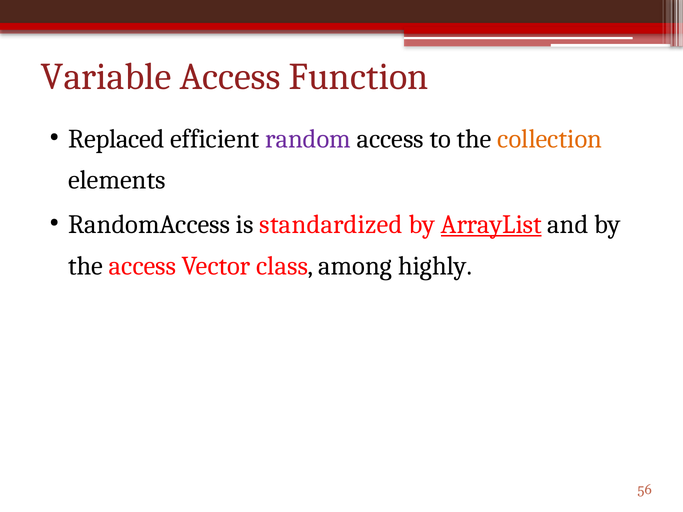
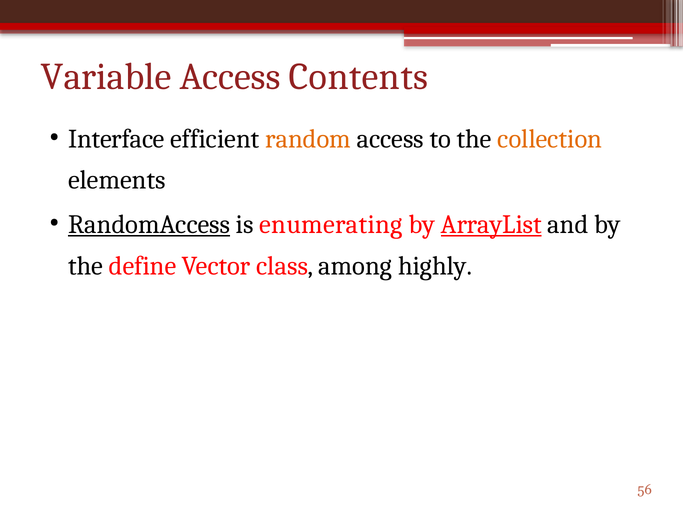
Function: Function -> Contents (359, 77)
Replaced: Replaced -> Interface (116, 139)
random colour: purple -> orange (308, 139)
RandomAccess underline: none -> present (149, 225)
standardized: standardized -> enumerating (331, 225)
the access: access -> define (143, 266)
